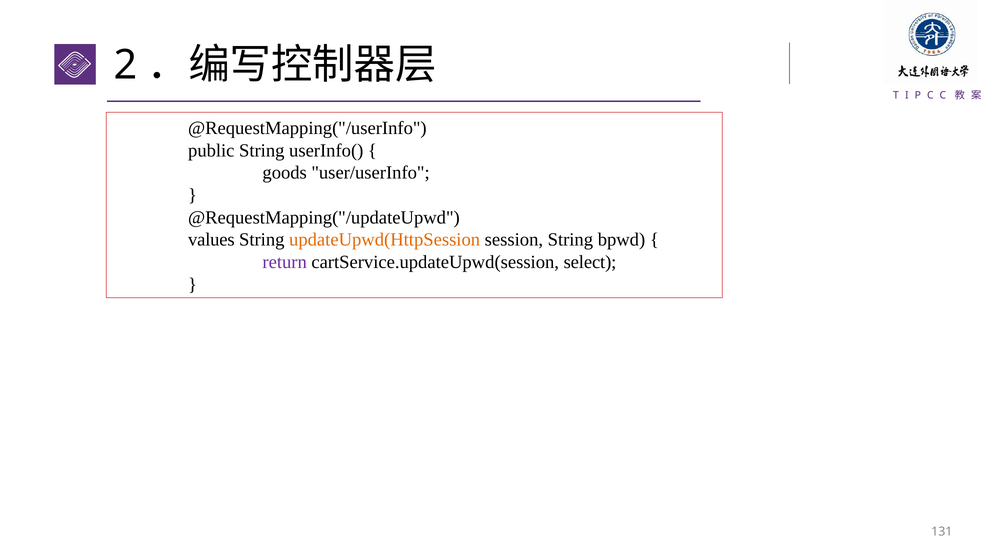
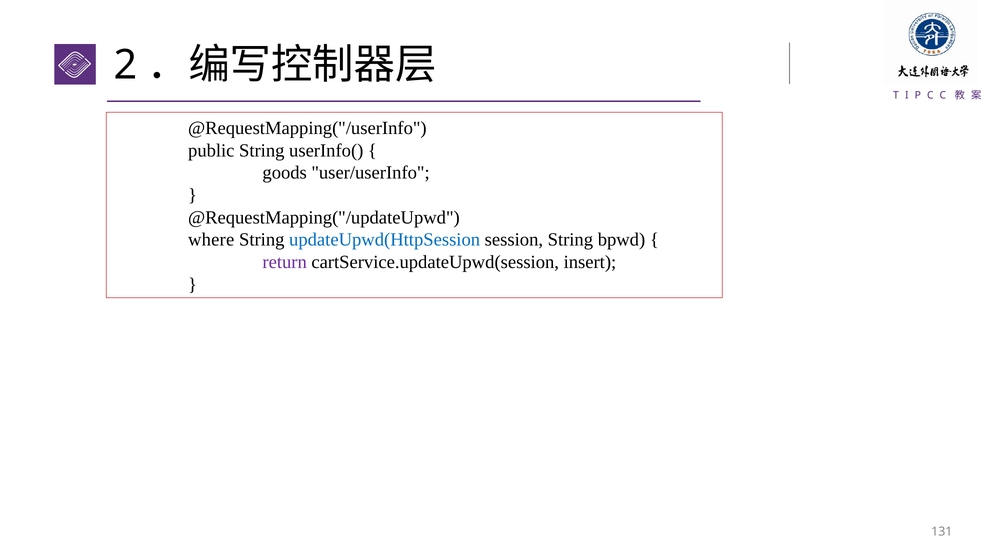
values: values -> where (211, 240)
updateUpwd(HttpSession colour: orange -> blue (385, 240)
select: select -> insert (590, 262)
